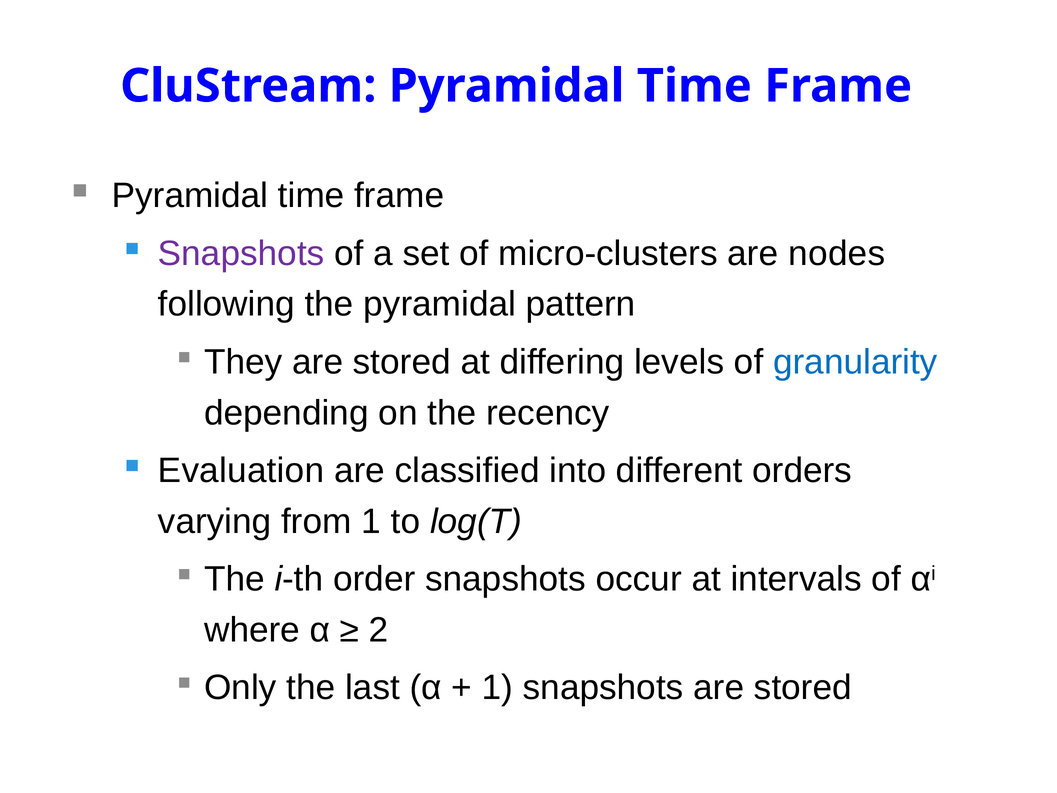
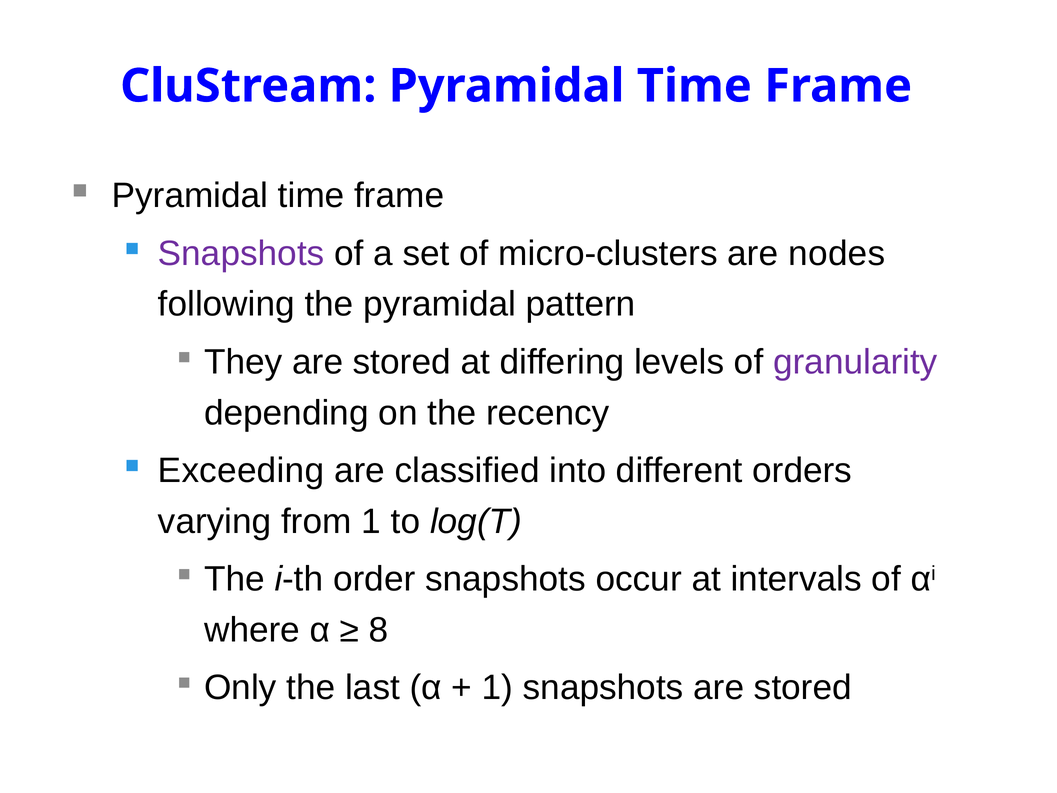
granularity colour: blue -> purple (855, 362)
Evaluation: Evaluation -> Exceeding (241, 471)
2: 2 -> 8 (379, 630)
